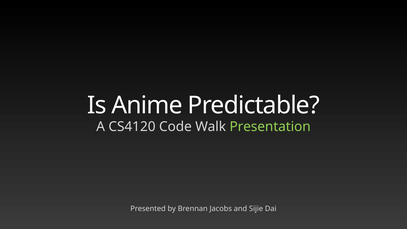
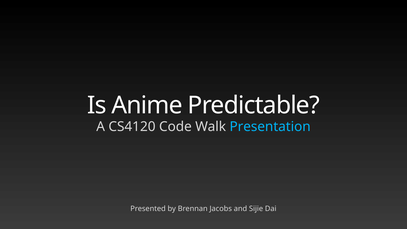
Presentation colour: light green -> light blue (270, 127)
